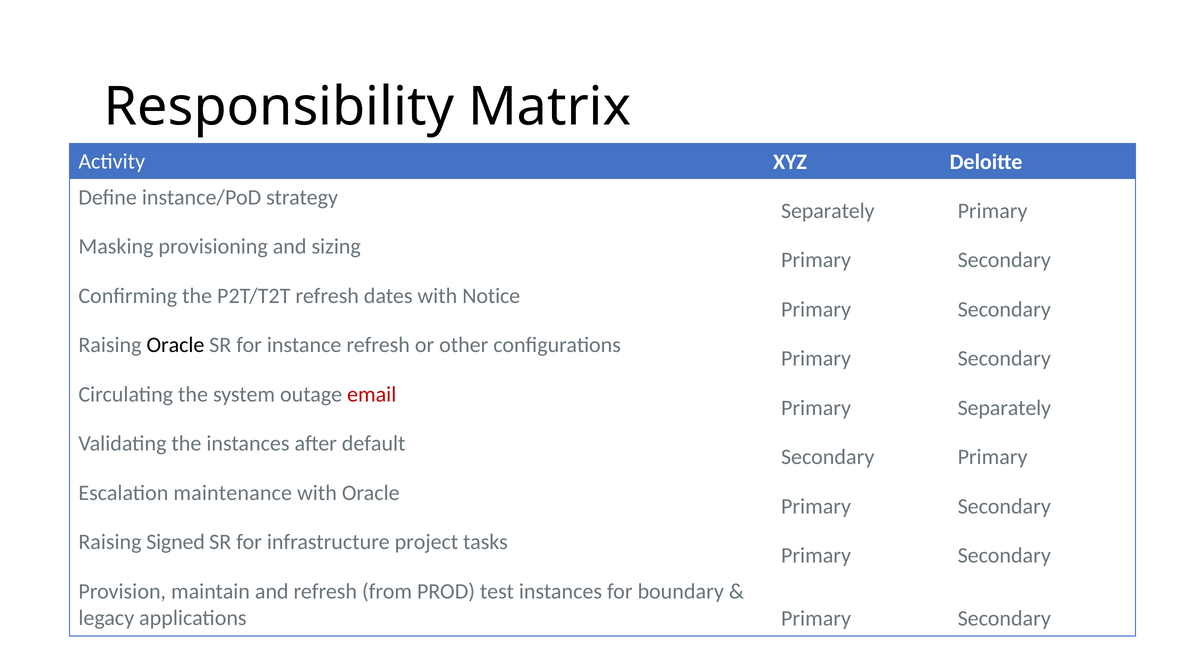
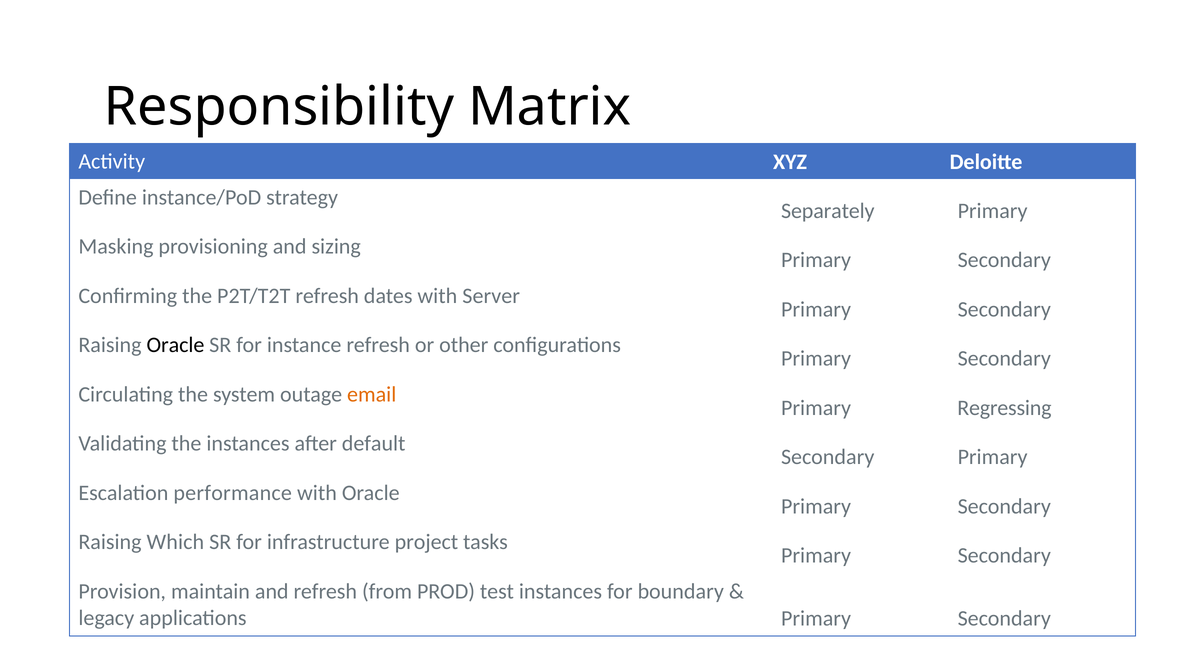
Notice: Notice -> Server (491, 296)
email colour: red -> orange (372, 394)
Primary Separately: Separately -> Regressing (1004, 408)
maintenance: maintenance -> performance (233, 493)
Signed: Signed -> Which (175, 542)
